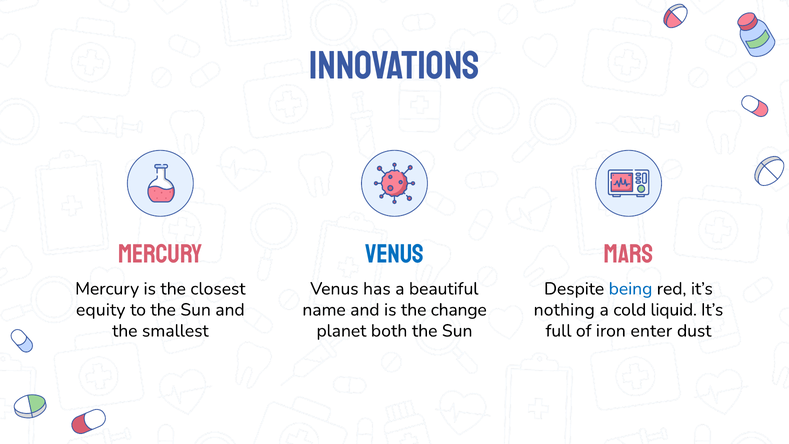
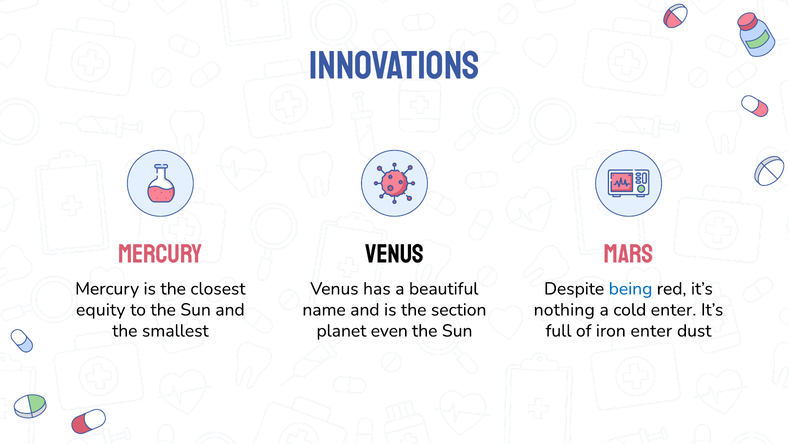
VENUS colour: blue -> black (395, 254)
change: change -> section (459, 310)
cold liquid: liquid -> enter (674, 310)
both: both -> even (389, 331)
